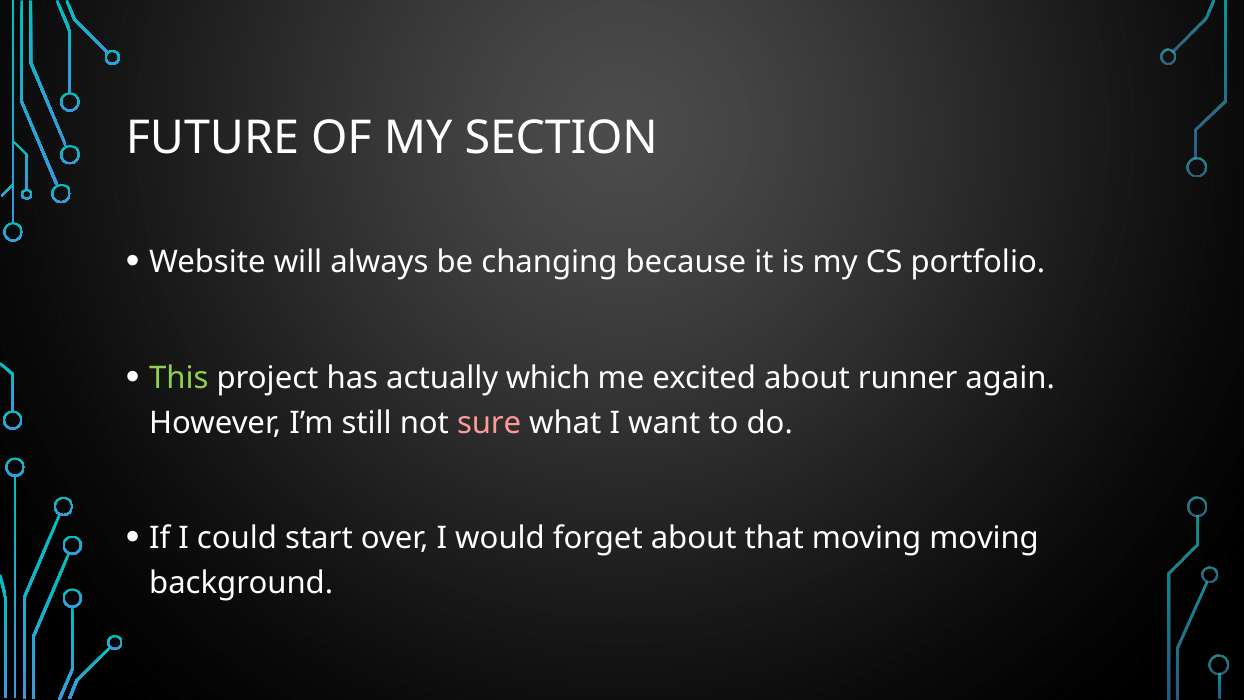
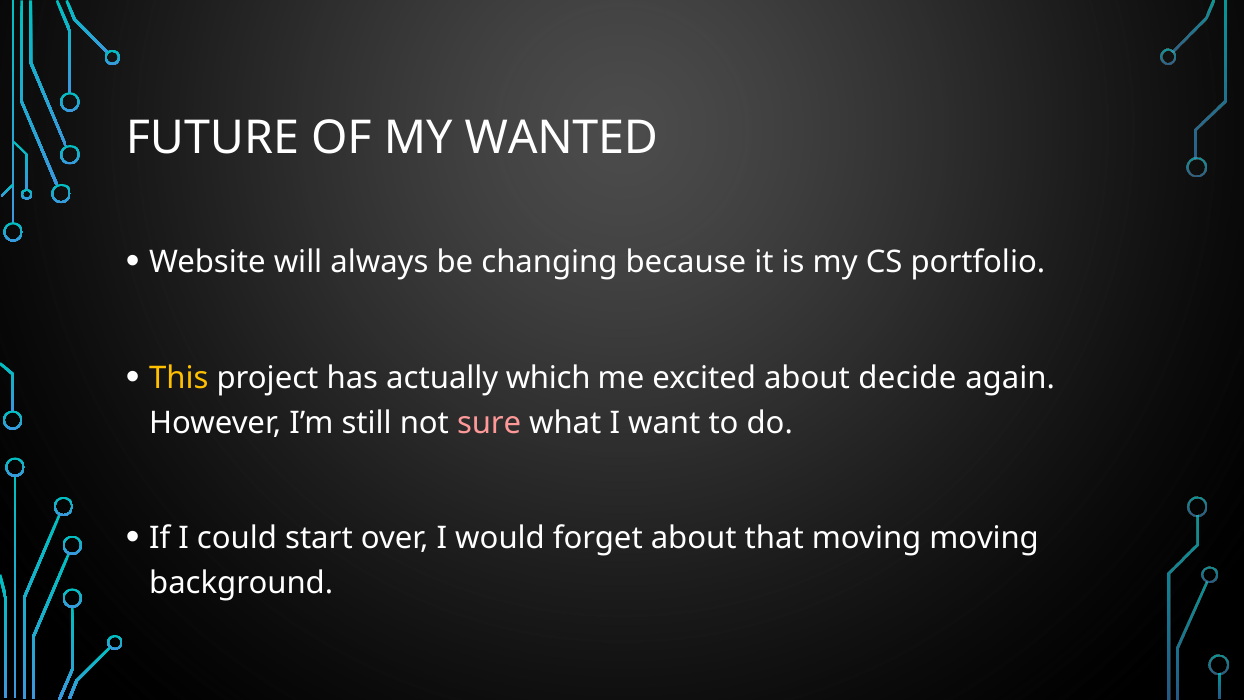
SECTION: SECTION -> WANTED (561, 138)
This colour: light green -> yellow (179, 378)
runner: runner -> decide (907, 378)
